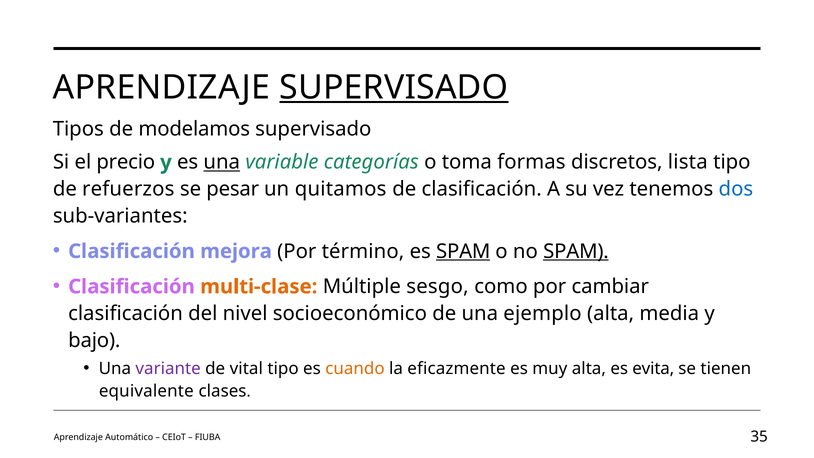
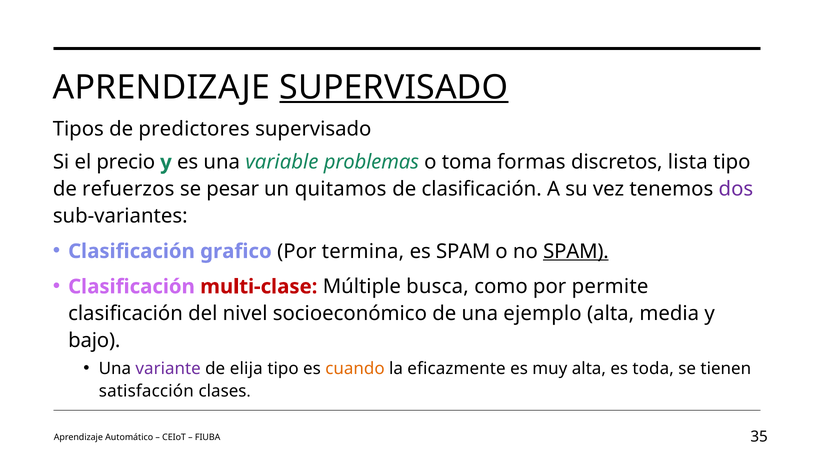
modelamos: modelamos -> predictores (194, 129)
una underline: present -> none (222, 162)
categorías: categorías -> problemas (371, 162)
dos colour: blue -> purple (736, 189)
mejora: mejora -> grafico (236, 251)
término: término -> termina (363, 251)
SPAM underline: present -> none (463, 251)
multi-clase colour: orange -> red (259, 287)
sesgo: sesgo -> busca (437, 287)
cambiar: cambiar -> permite (610, 287)
vital: vital -> elija (246, 369)
evita: evita -> toda (653, 369)
equivalente: equivalente -> satisfacción (146, 391)
